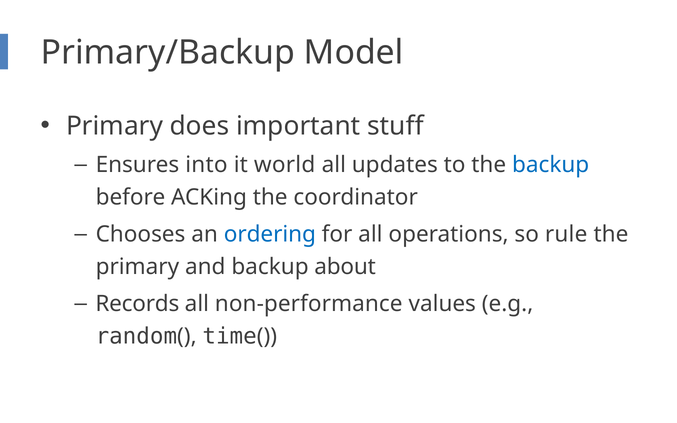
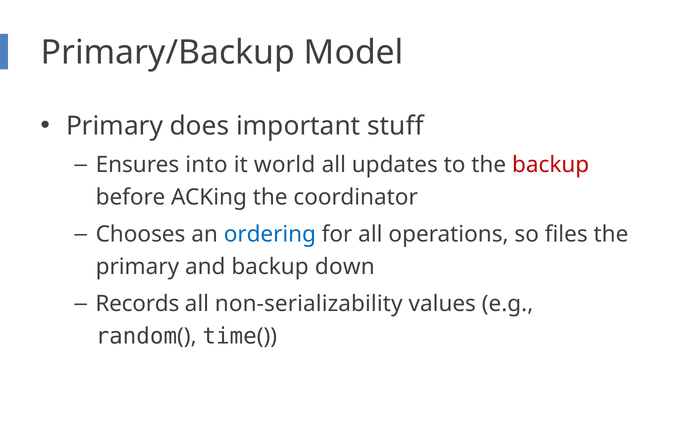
backup colour: blue -> red (551, 165)
rule: rule -> files (566, 234)
about: about -> down (345, 267)
non-performance: non-performance -> non-serializability (309, 304)
